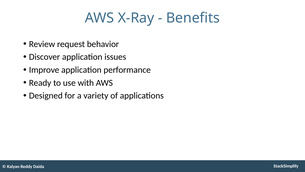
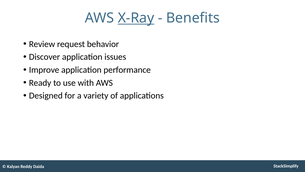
X-Ray underline: none -> present (136, 18)
